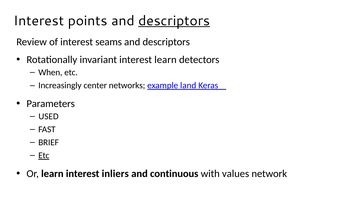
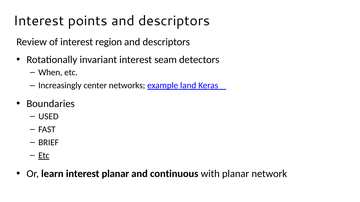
descriptors underline: present -> none (174, 21)
seams: seams -> region (109, 42)
interest learn: learn -> seam (166, 60)
Parameters: Parameters -> Boundaries (51, 104)
interest inliers: inliers -> planar (115, 174)
with values: values -> planar (236, 174)
